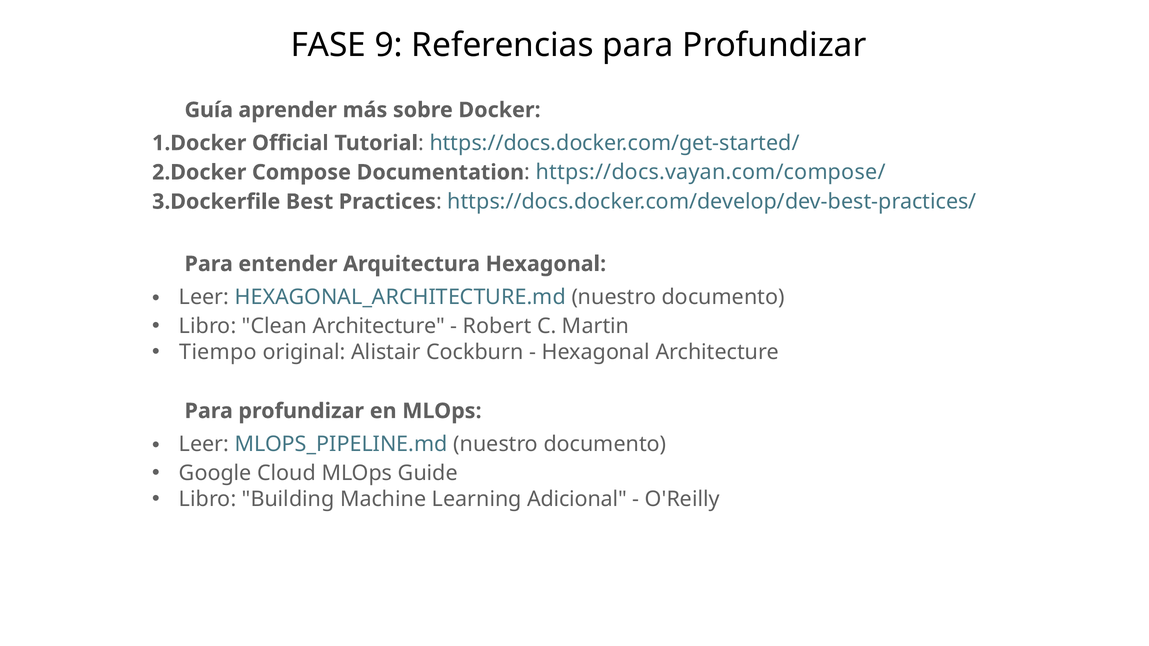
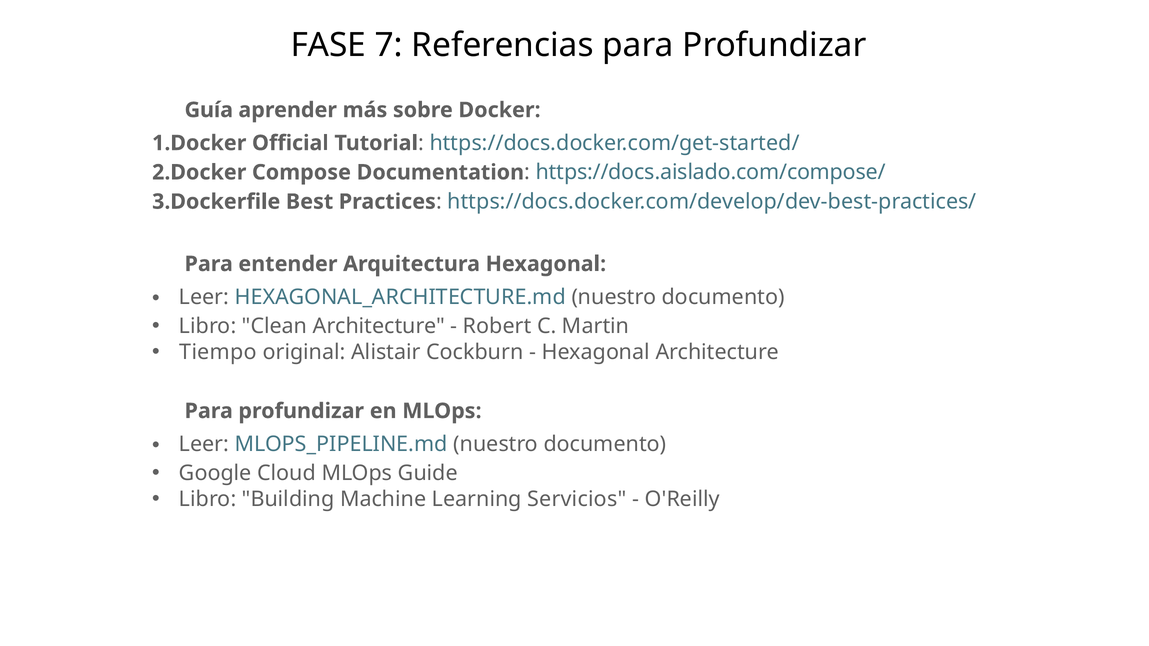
9: 9 -> 7 (389, 45)
https://docs.vayan.com/compose/: https://docs.vayan.com/compose/ -> https://docs.aislado.com/compose/ (711, 172)
Adicional: Adicional -> Servicios (577, 499)
